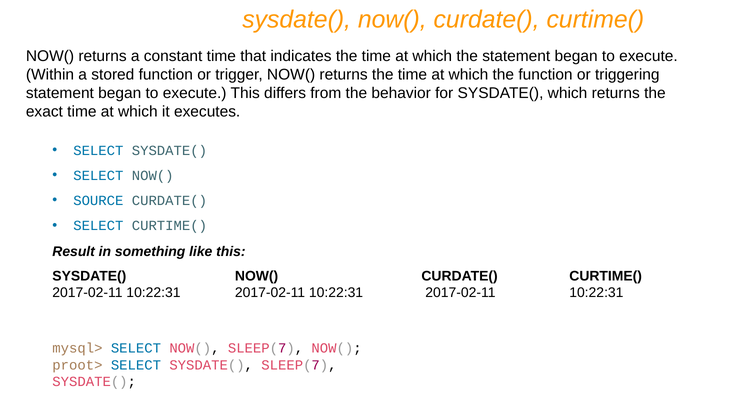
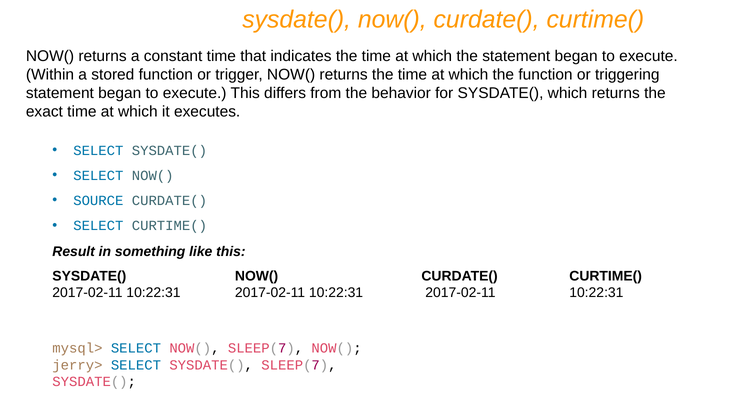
proot>: proot> -> jerry> (77, 365)
